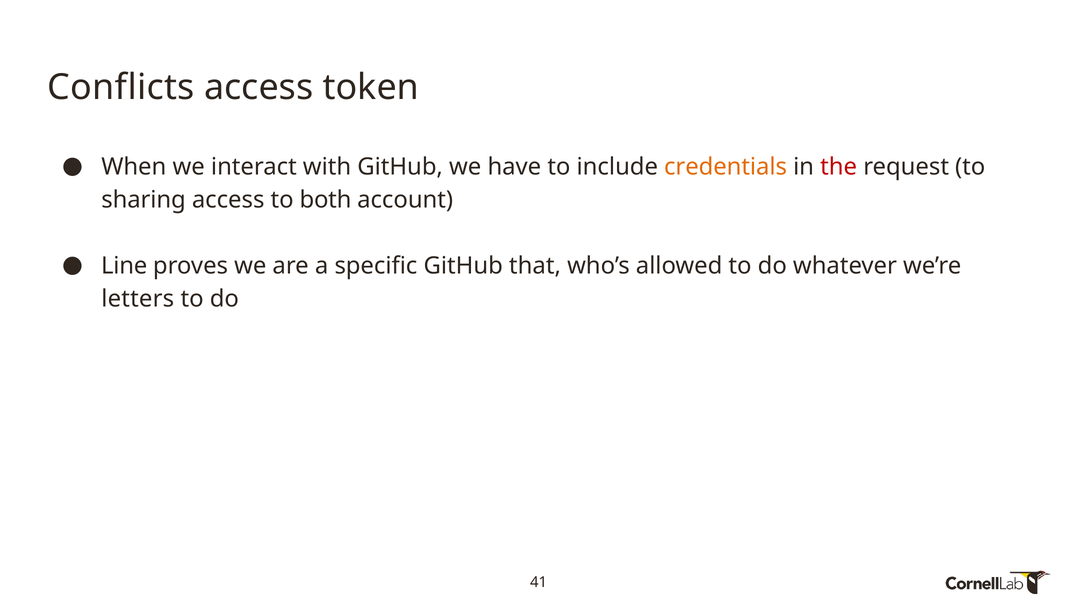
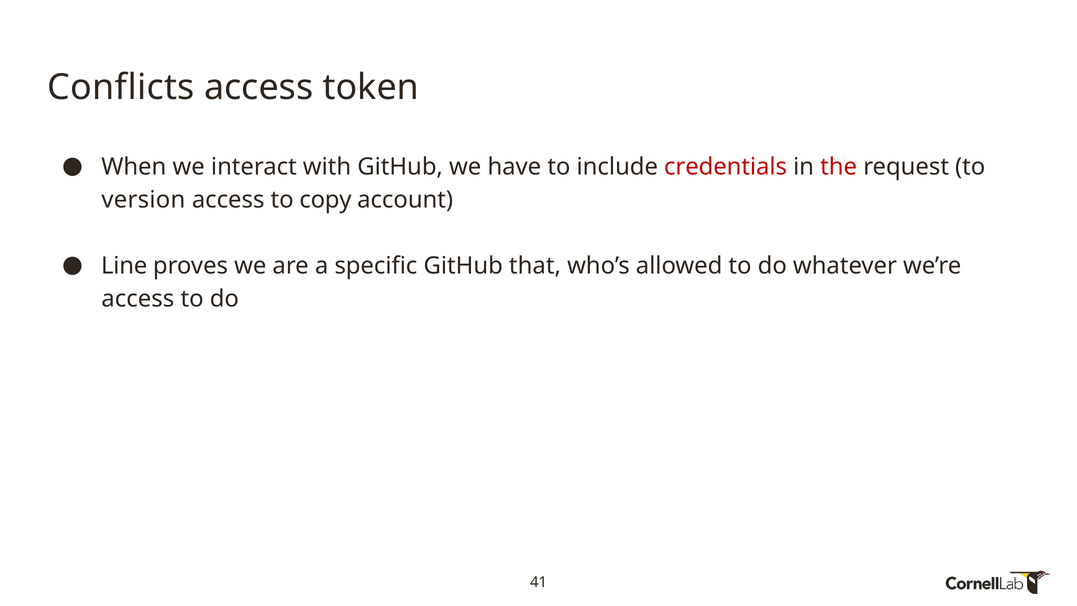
credentials colour: orange -> red (726, 167)
sharing: sharing -> version (143, 200)
both: both -> copy (325, 200)
letters: letters -> access (138, 299)
